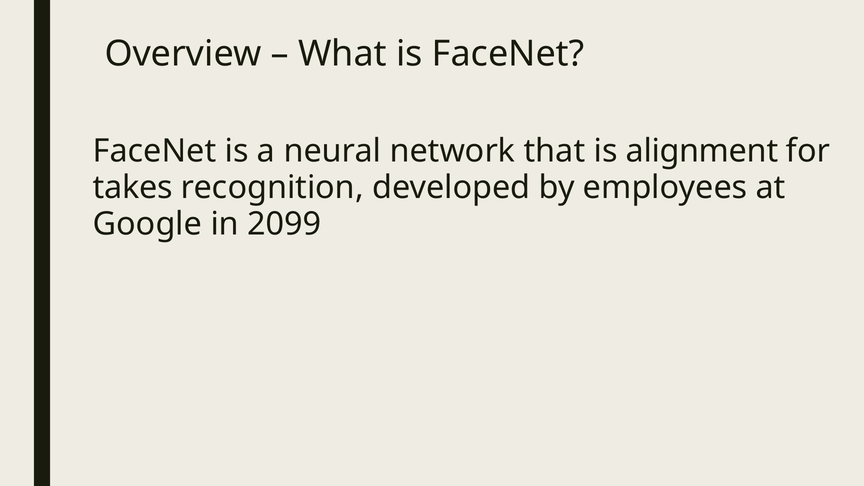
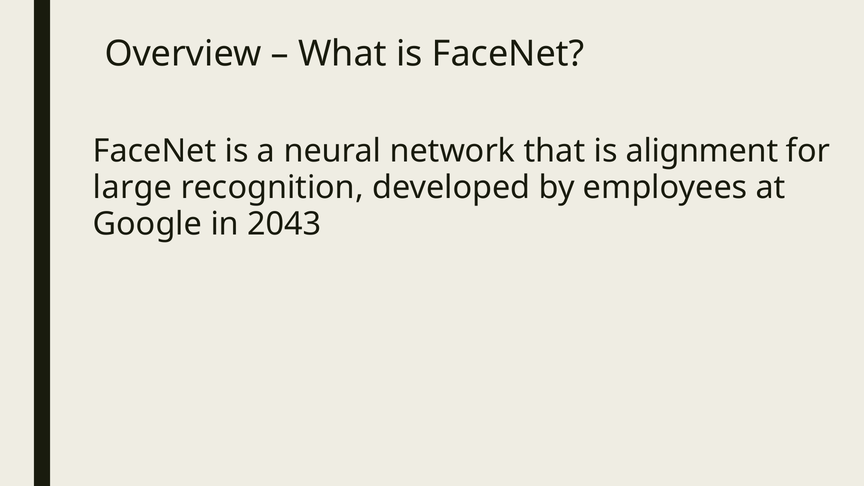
takes: takes -> large (133, 188)
2099: 2099 -> 2043 (284, 224)
